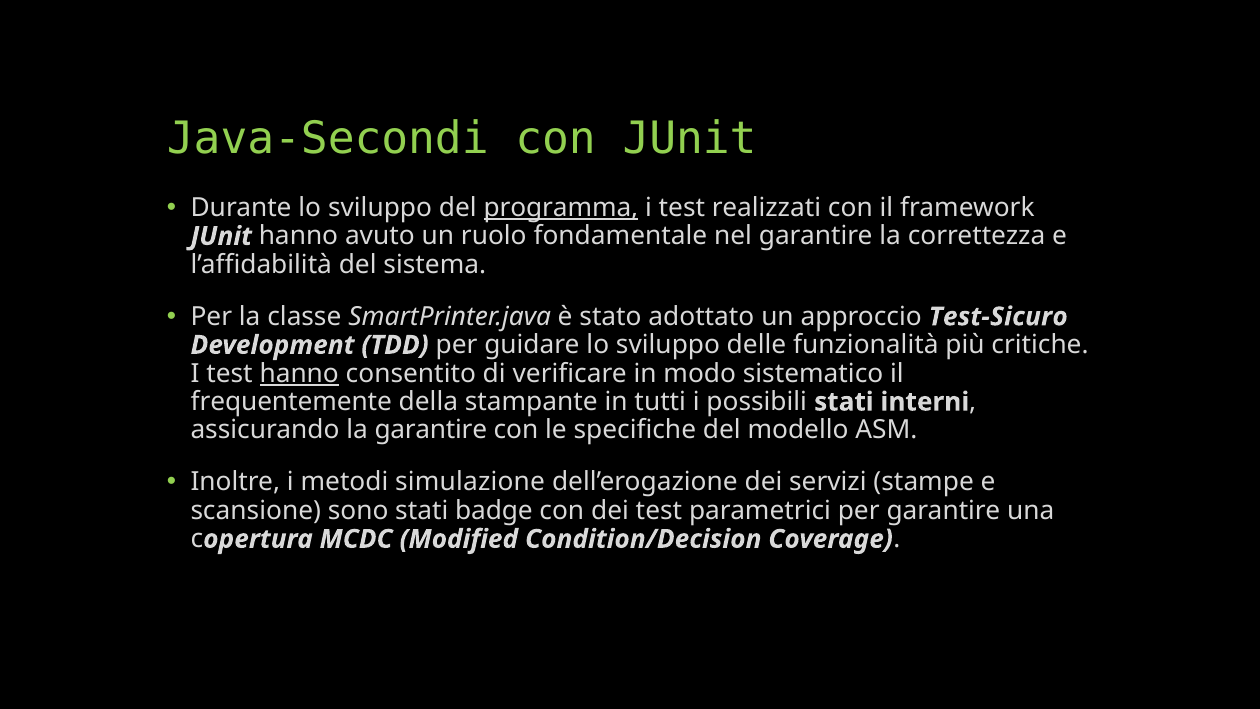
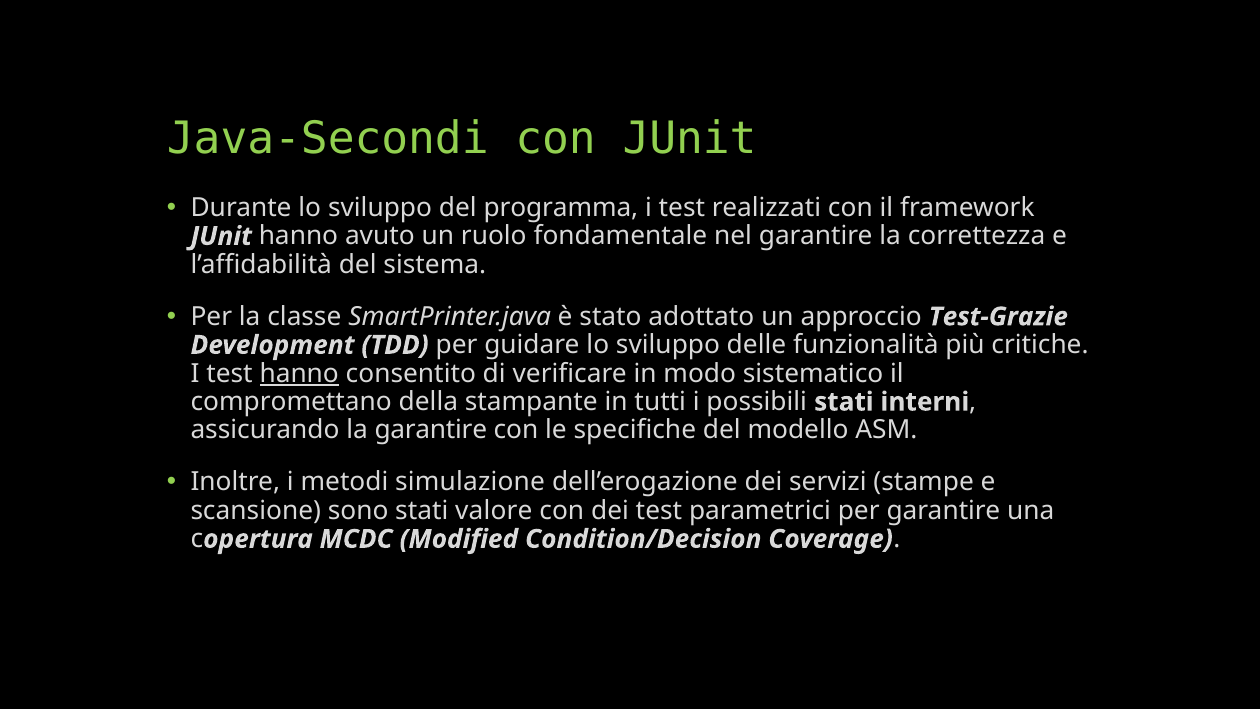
programma underline: present -> none (561, 208)
Test-Sicuro: Test-Sicuro -> Test-Grazie (998, 317)
frequentemente: frequentemente -> compromettano (291, 402)
badge: badge -> valore (494, 511)
